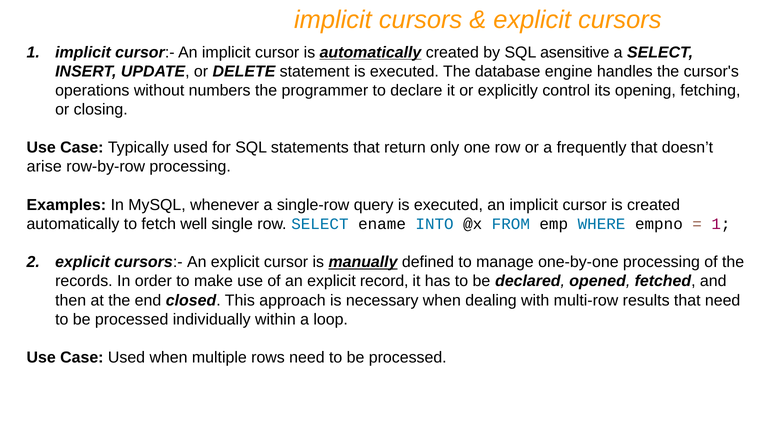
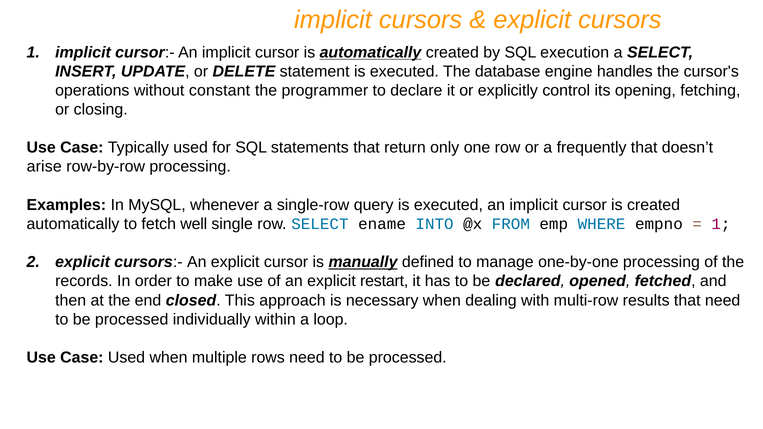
asensitive: asensitive -> execution (575, 52)
numbers: numbers -> constant (220, 90)
record: record -> restart (384, 281)
